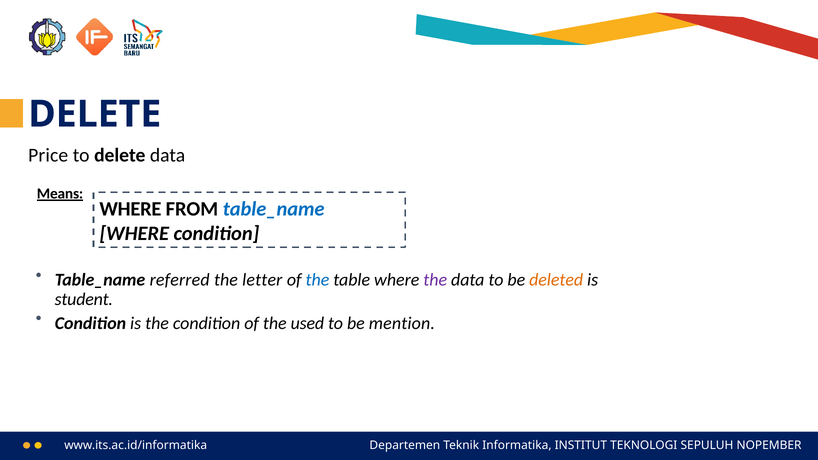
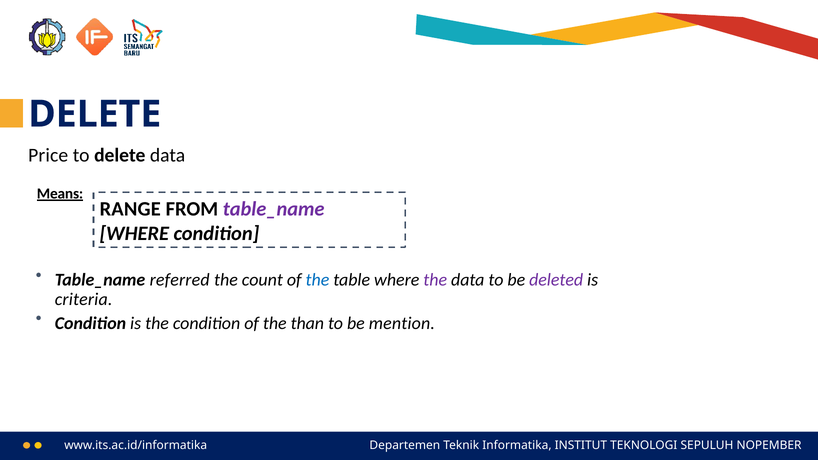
WHERE: WHERE -> RANGE (130, 209)
table_name colour: blue -> purple (274, 209)
letter: letter -> count (262, 280)
deleted colour: orange -> purple (556, 280)
student: student -> criteria (84, 299)
used: used -> than (307, 323)
